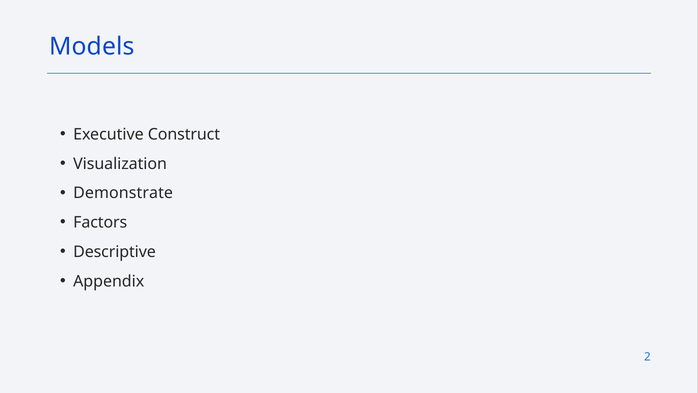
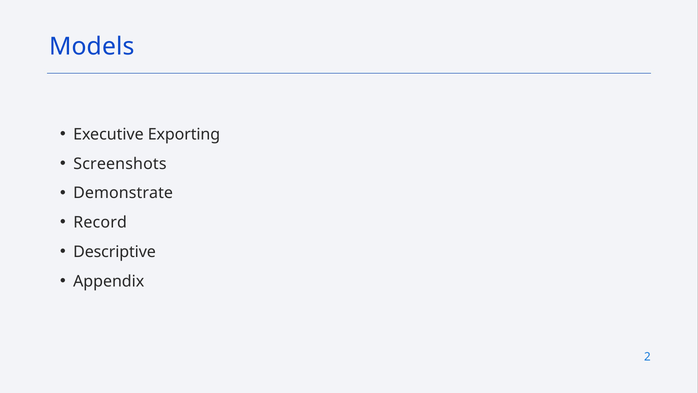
Construct: Construct -> Exporting (184, 134)
Visualization: Visualization -> Screenshots (120, 164)
Factors: Factors -> Record (100, 222)
